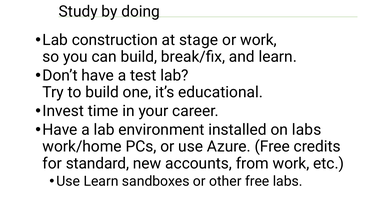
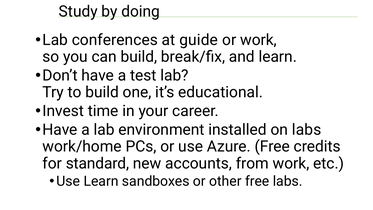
construction: construction -> conferences (115, 40)
stage: stage -> guide (199, 40)
